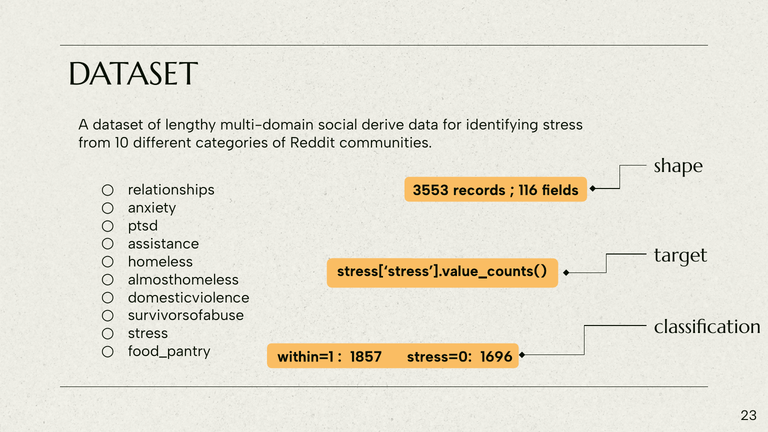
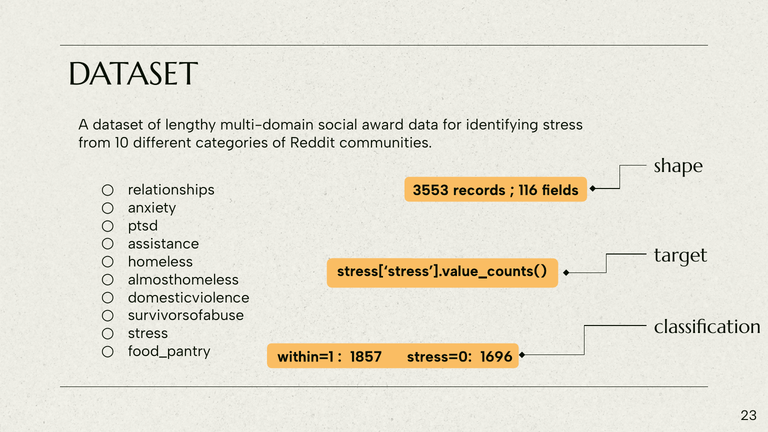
derive: derive -> award (383, 125)
